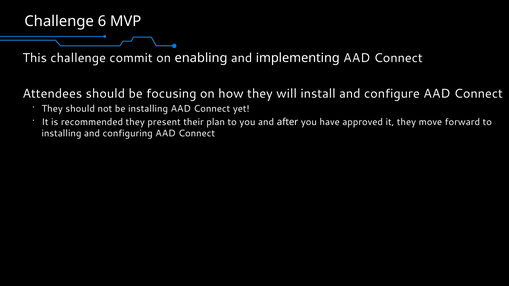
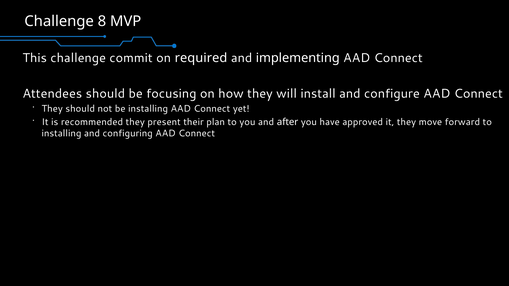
6: 6 -> 8 (102, 21)
enabling: enabling -> required (201, 58)
